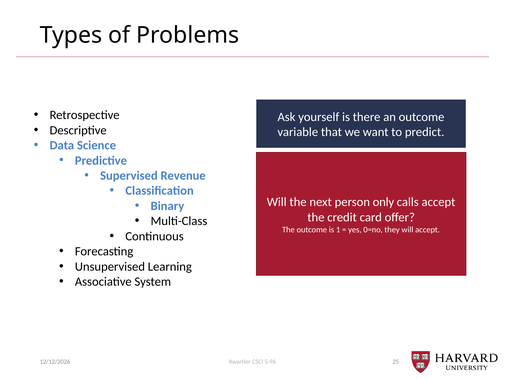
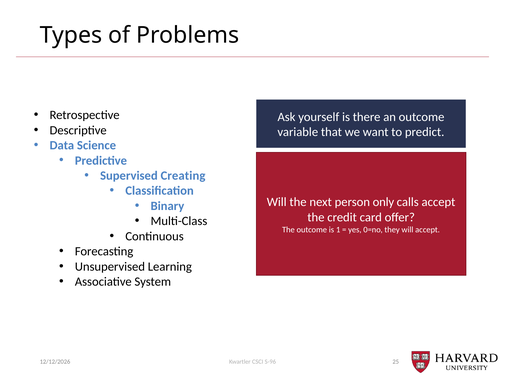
Revenue: Revenue -> Creating (183, 176)
